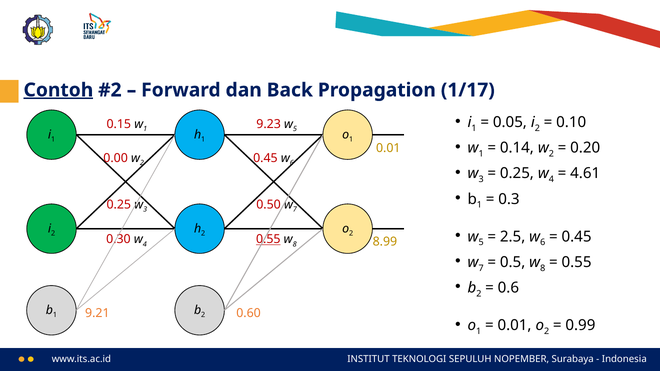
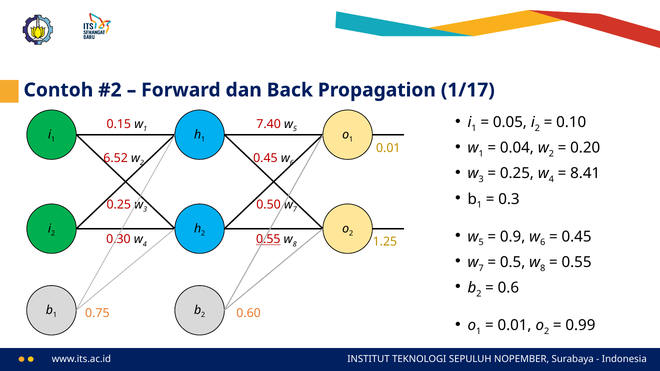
Contoh underline: present -> none (58, 90)
9.23: 9.23 -> 7.40 (269, 124)
0.14: 0.14 -> 0.04 (517, 148)
0.00: 0.00 -> 6.52 (116, 158)
4.61: 4.61 -> 8.41 (585, 174)
2.5: 2.5 -> 0.9 (513, 237)
8.99: 8.99 -> 1.25 (385, 242)
9.21: 9.21 -> 0.75 (97, 314)
